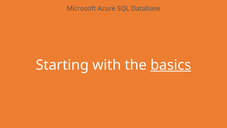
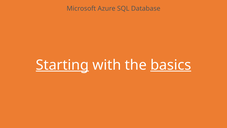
Starting underline: none -> present (62, 65)
